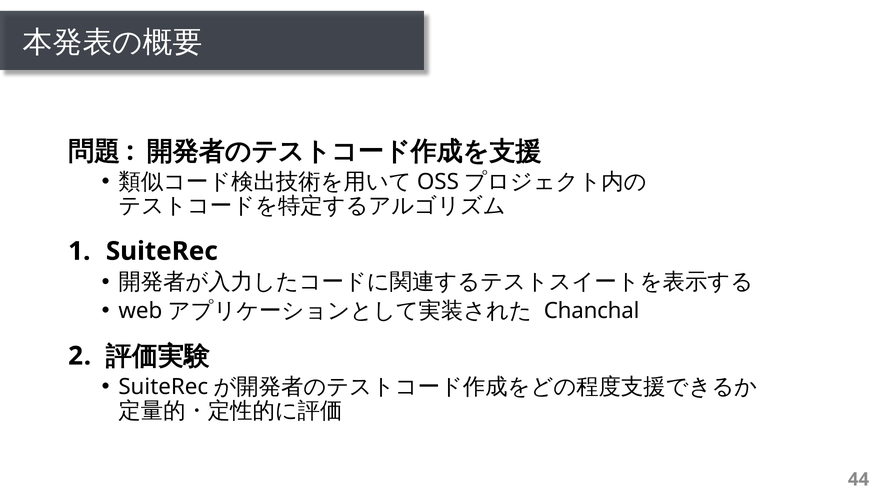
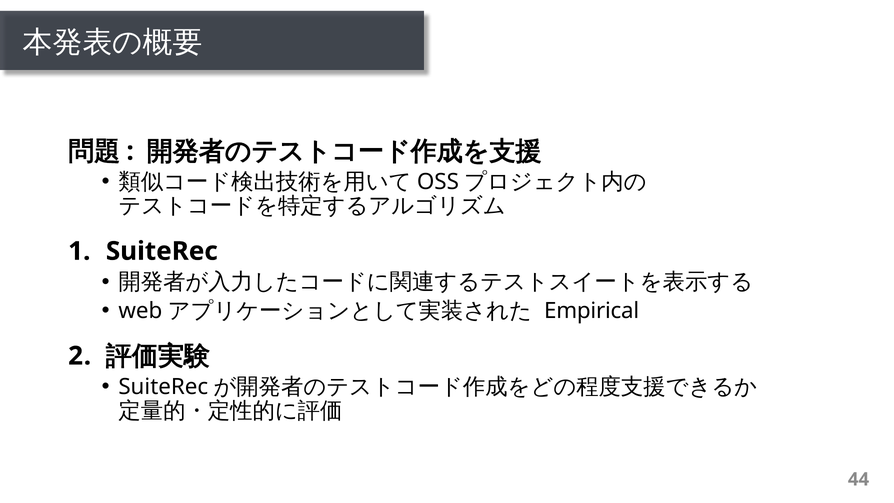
Chanchal: Chanchal -> Empirical (592, 311)
